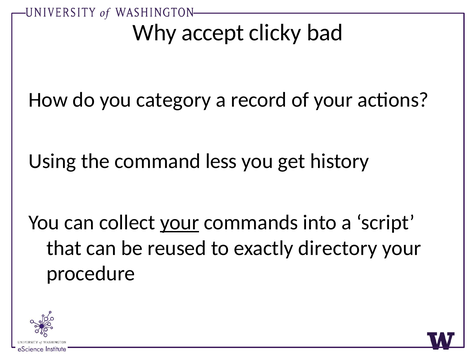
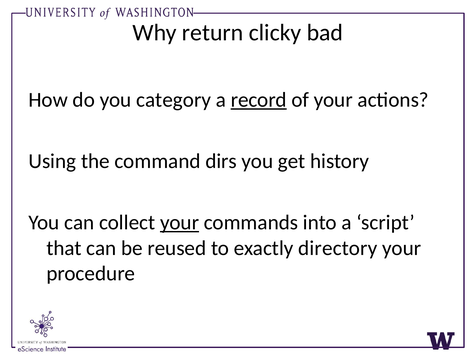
accept: accept -> return (213, 33)
record underline: none -> present (259, 100)
less: less -> dirs (221, 161)
